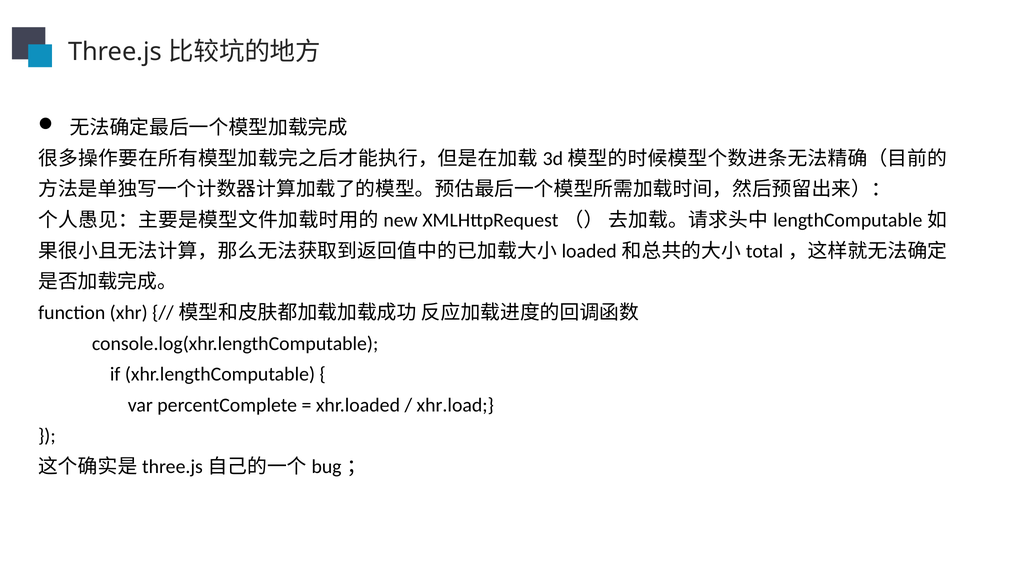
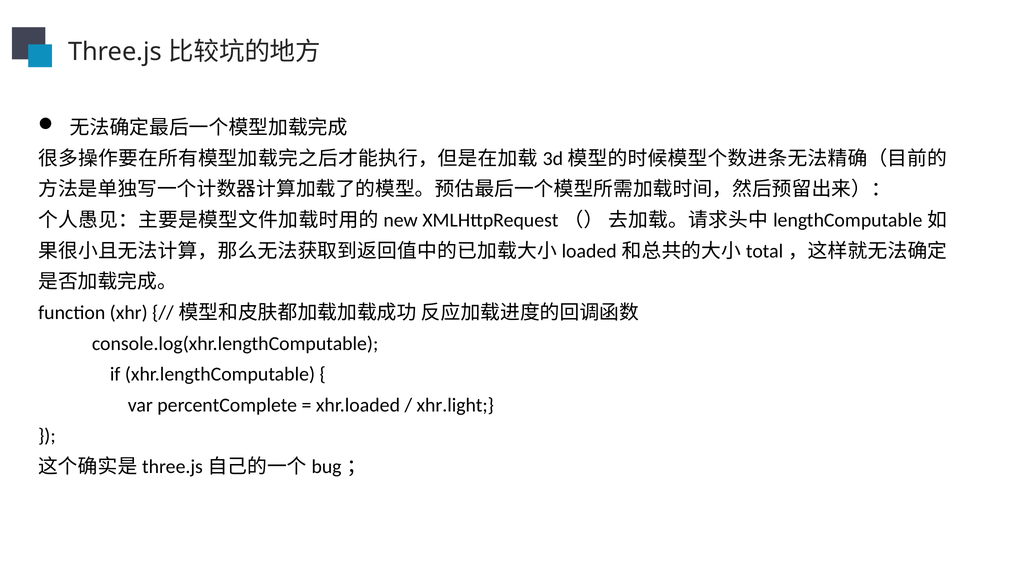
xhr.load: xhr.load -> xhr.light (455, 405)
